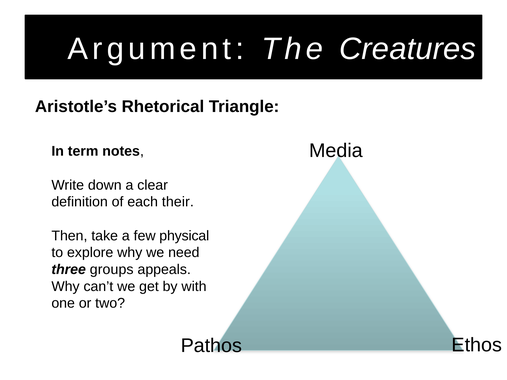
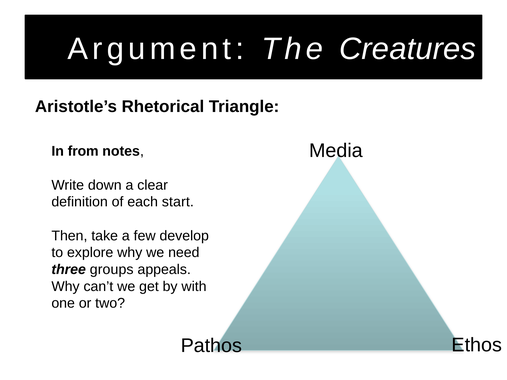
term: term -> from (83, 151)
their: their -> start (178, 202)
physical: physical -> develop (184, 236)
